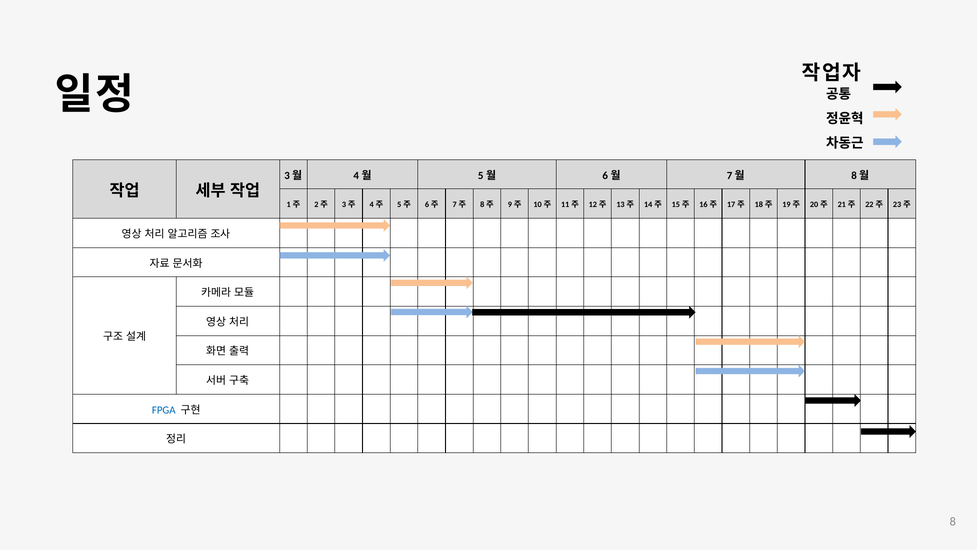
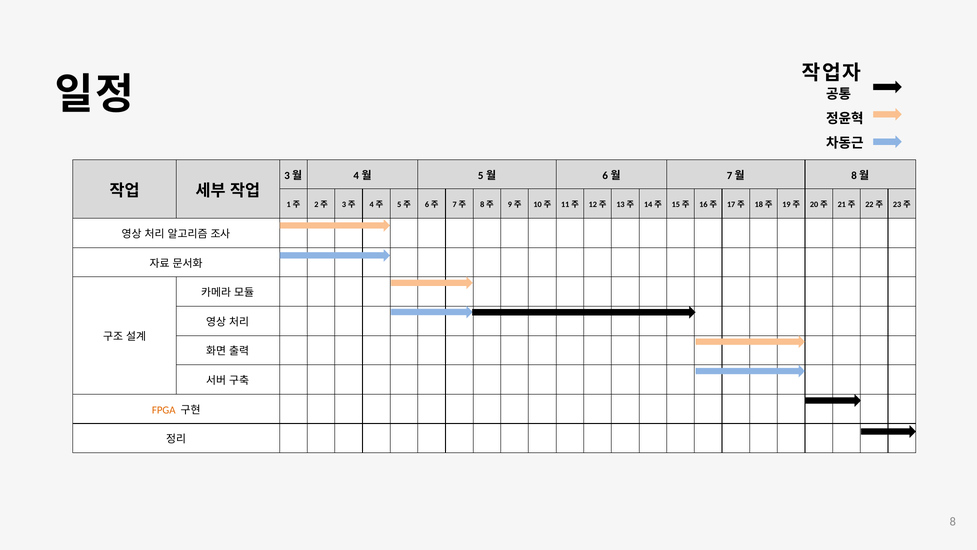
FPGA colour: blue -> orange (164, 410)
